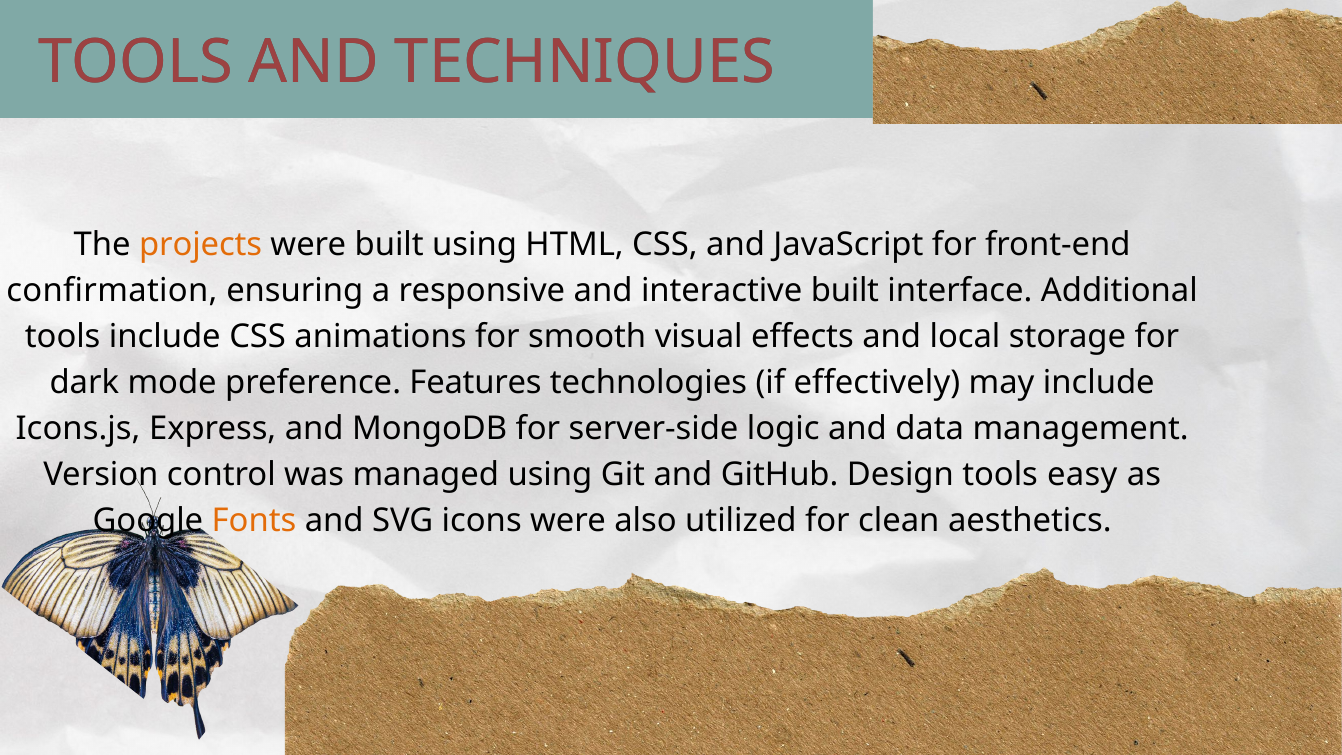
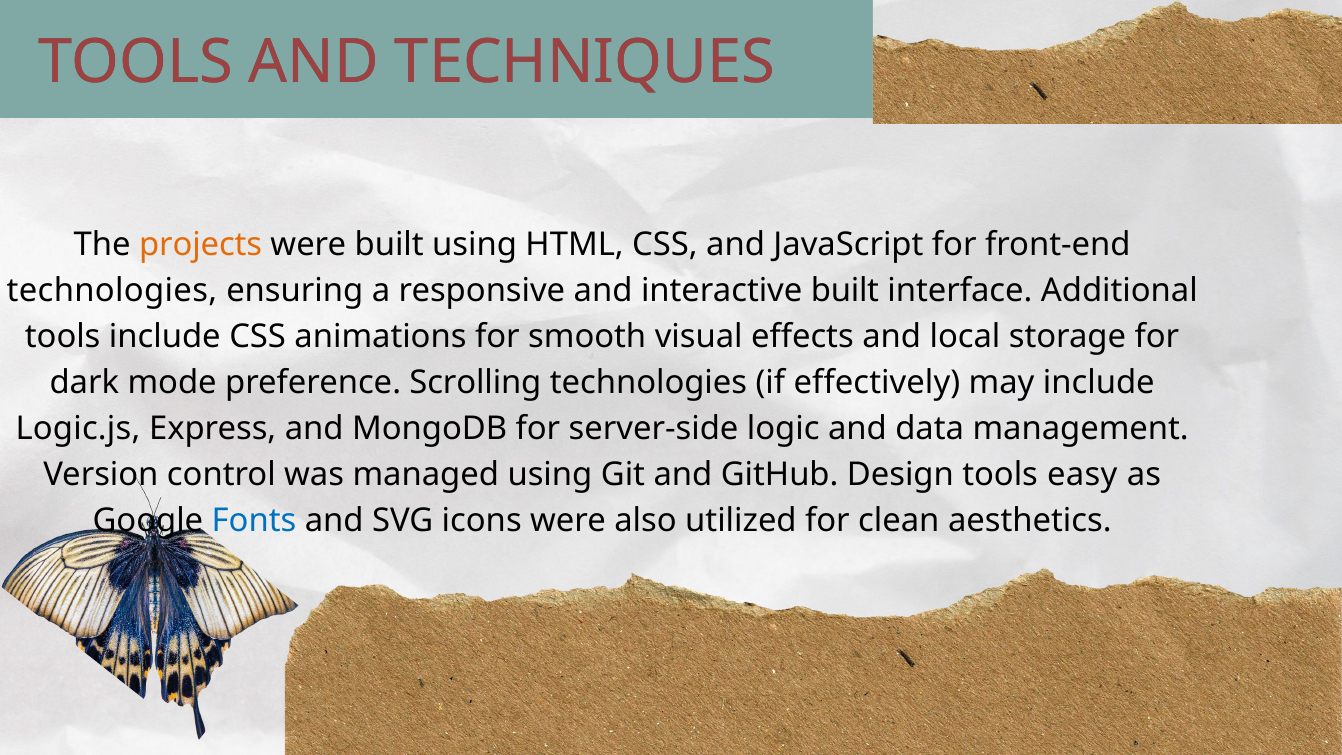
confirmation: confirmation -> technologies (112, 291)
Features: Features -> Scrolling (475, 383)
Icons.js: Icons.js -> Logic.js (78, 429)
Fonts colour: orange -> blue (254, 521)
